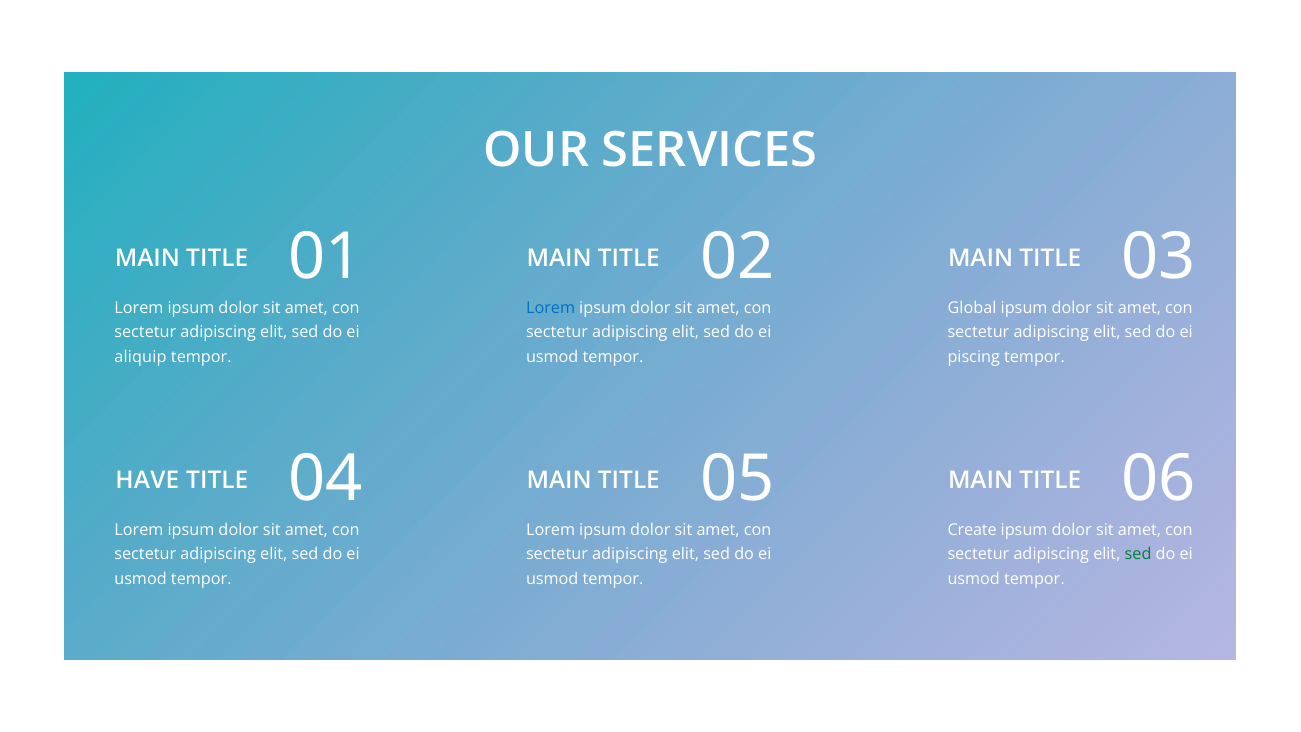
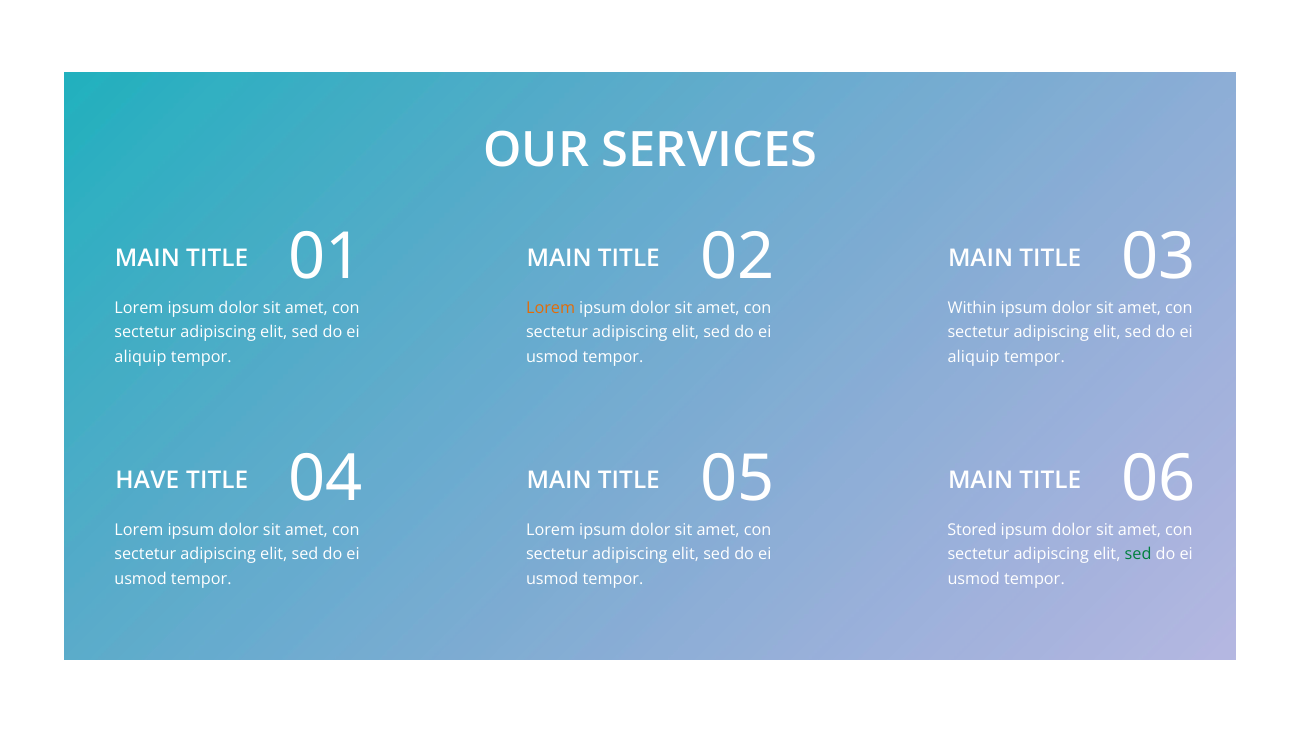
Lorem colour: blue -> orange (551, 308)
Global: Global -> Within (972, 308)
piscing: piscing -> aliquip (974, 357)
Create: Create -> Stored (972, 530)
